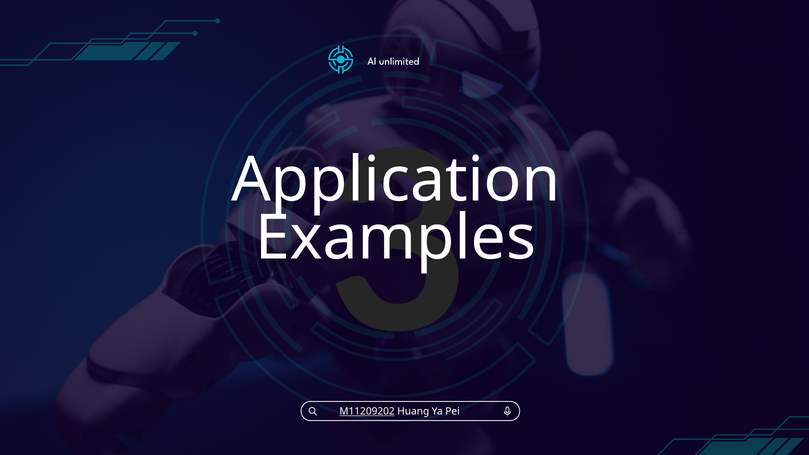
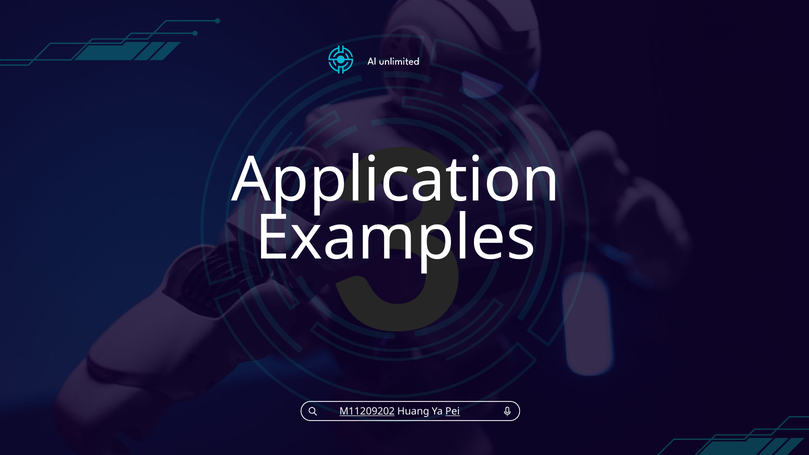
Pei underline: none -> present (453, 411)
